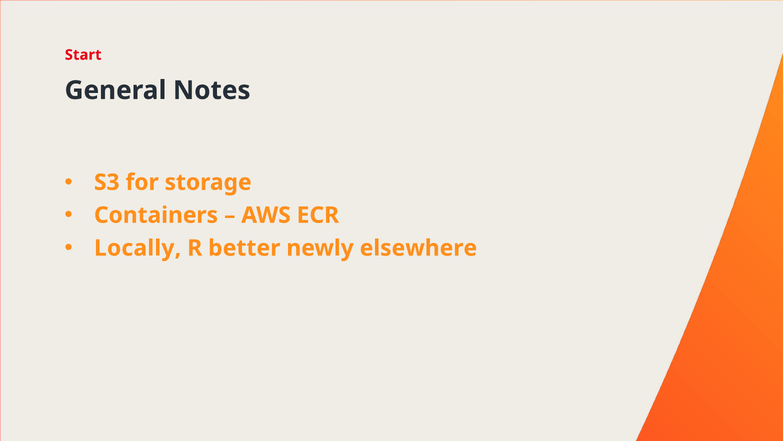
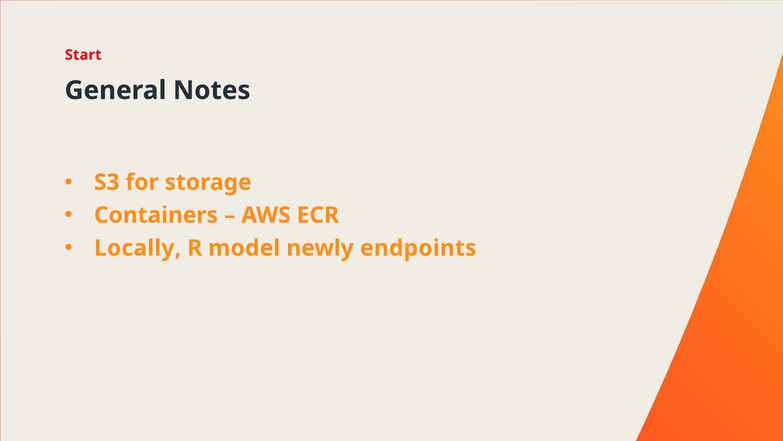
better: better -> model (244, 248)
elsewhere: elsewhere -> endpoints (418, 248)
